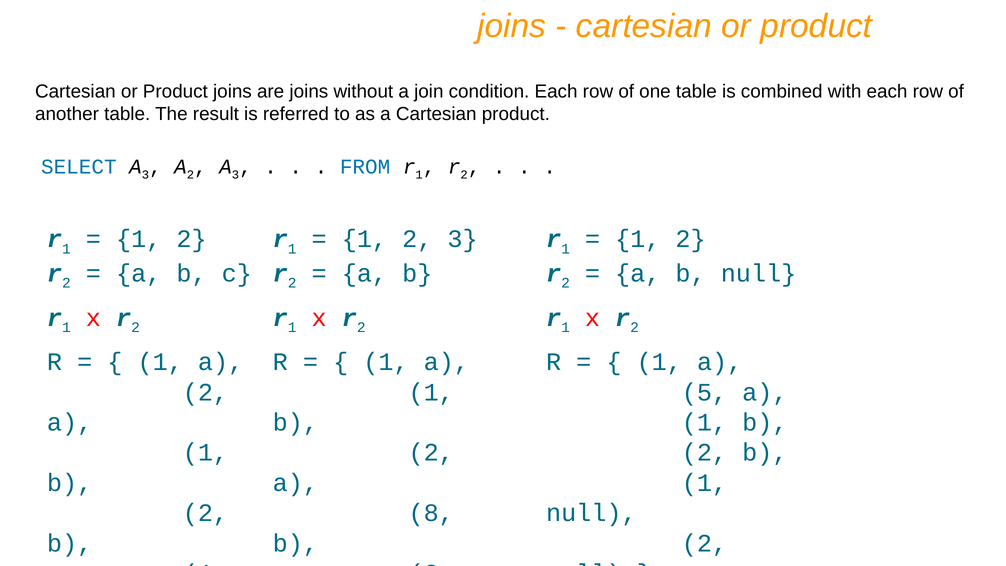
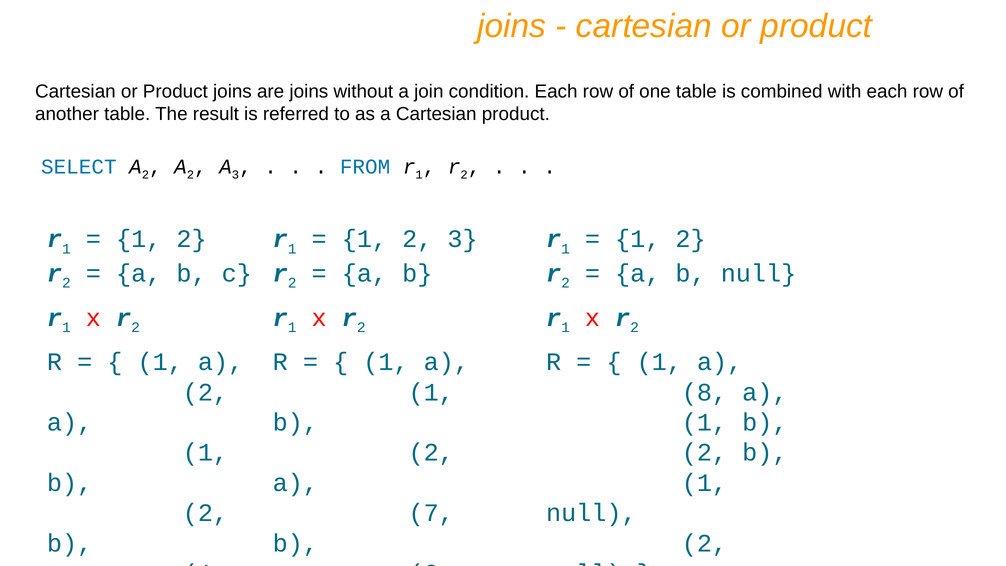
SELECT A 3: 3 -> 2 (145, 175)
5: 5 -> 8 (705, 392)
8: 8 -> 7 (431, 513)
